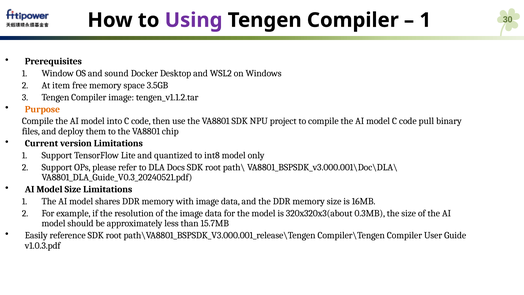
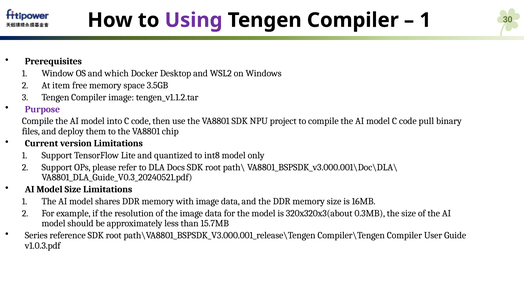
sound: sound -> which (117, 73)
Purpose colour: orange -> purple (42, 109)
Easily: Easily -> Series (36, 235)
